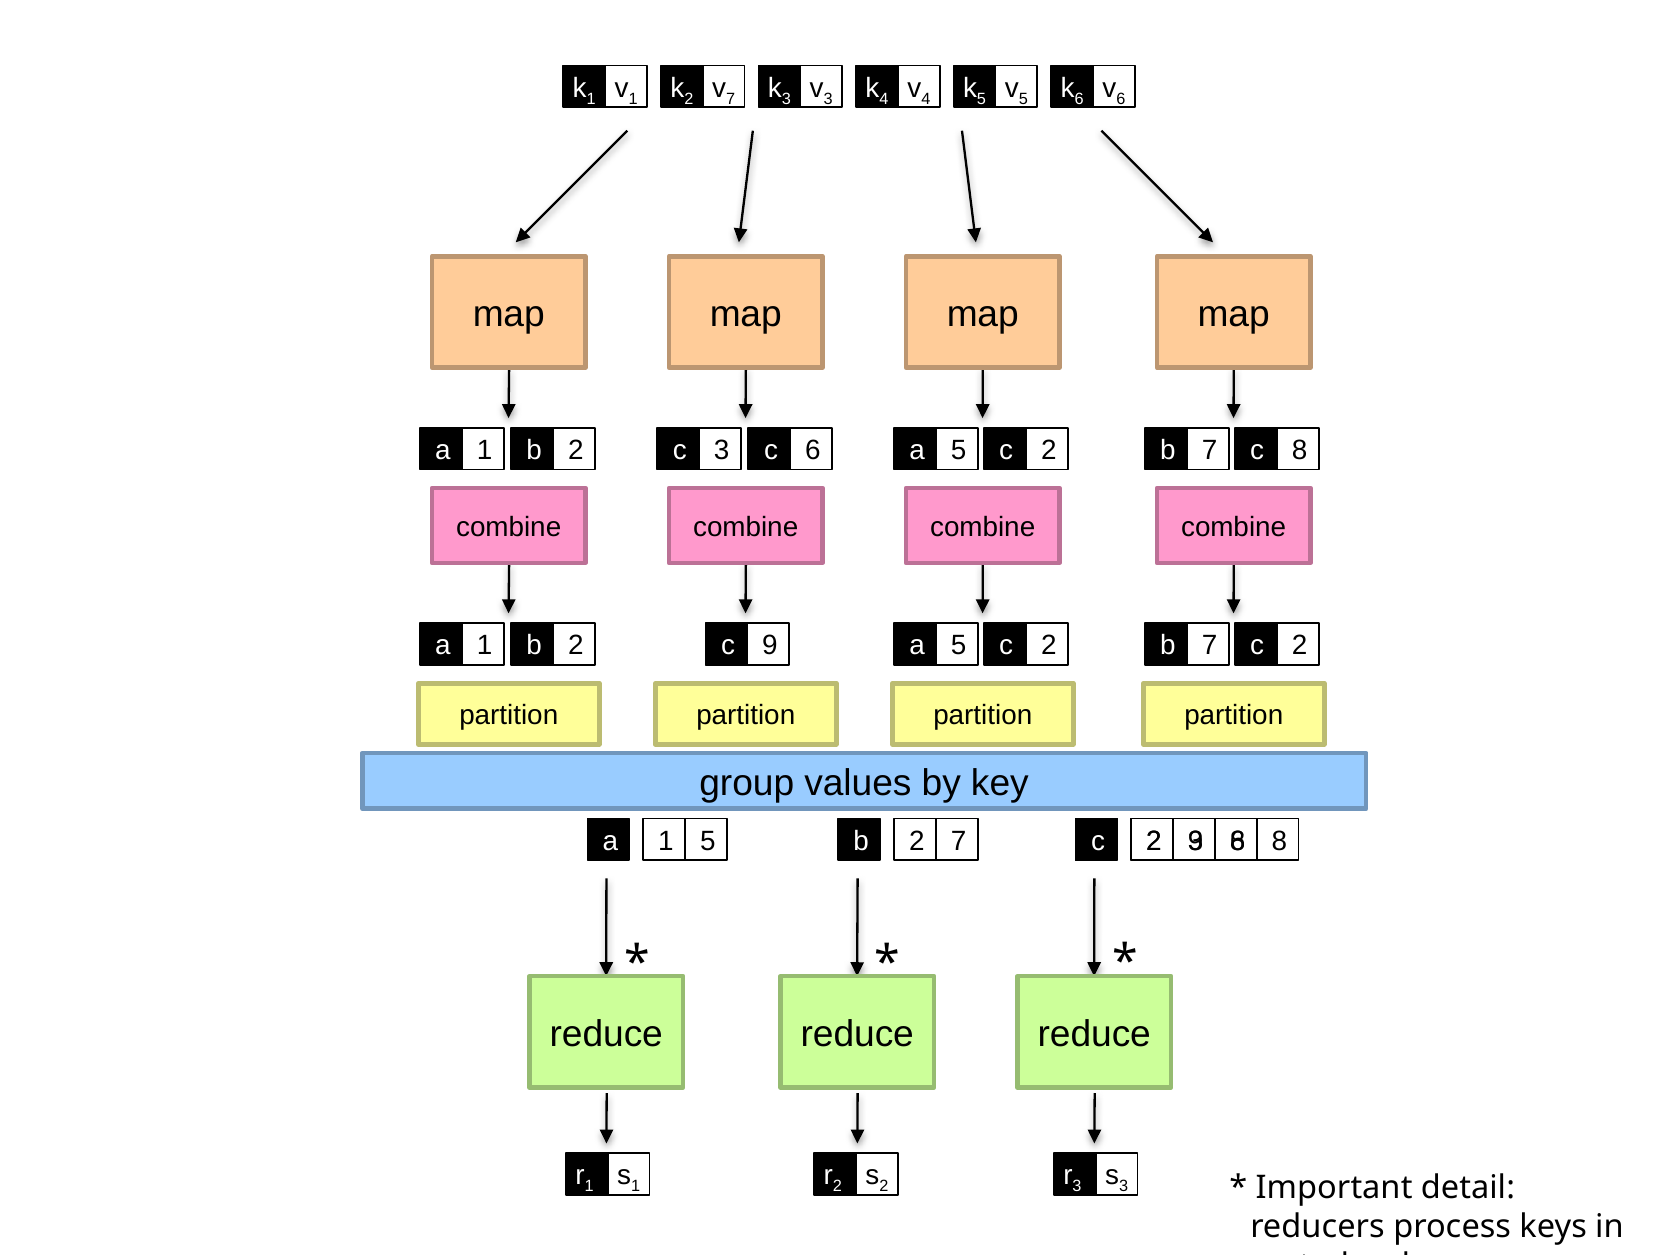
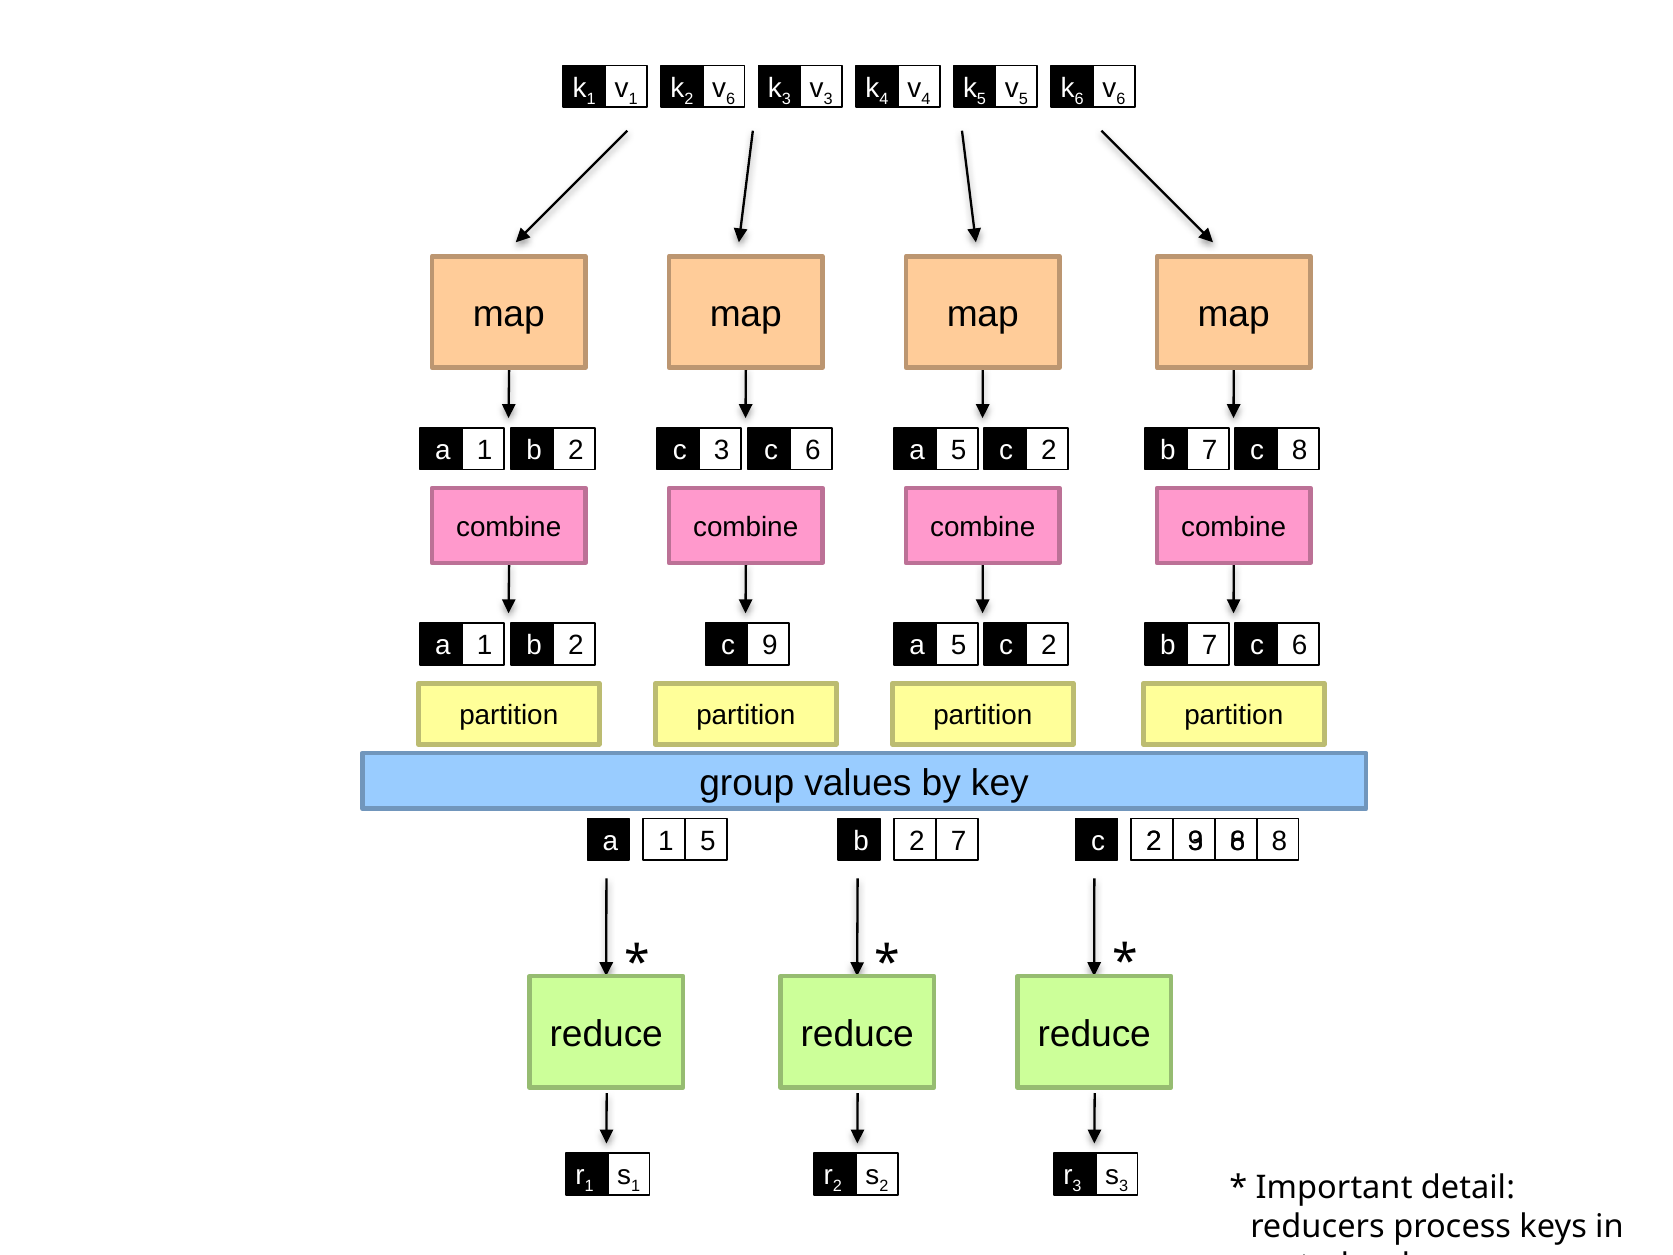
7: 7 -> 6 (731, 99)
7 2: 2 -> 6 (1300, 646)
